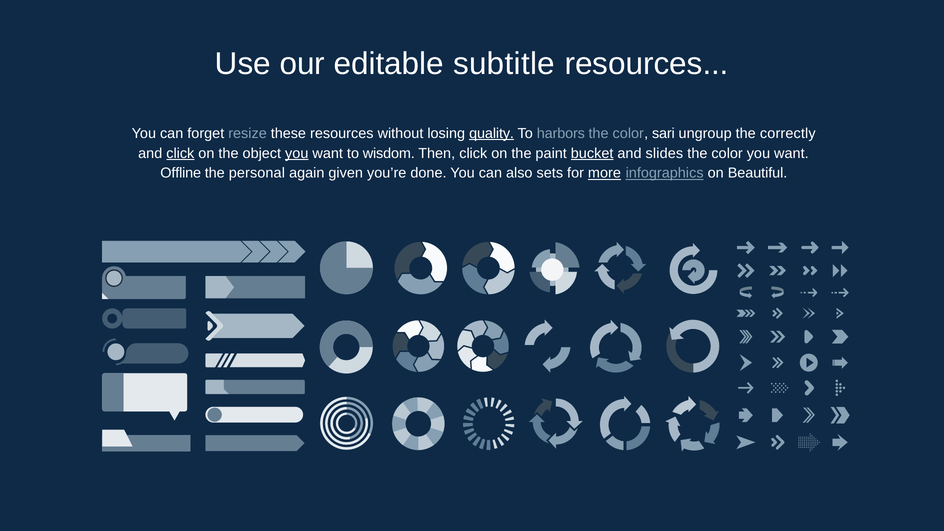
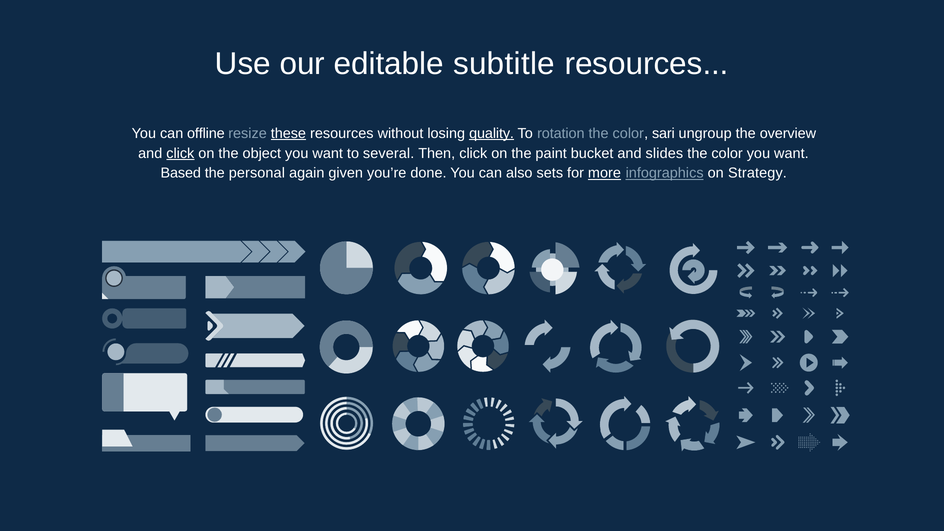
forget: forget -> offline (206, 133)
these underline: none -> present (288, 133)
harbors: harbors -> rotation (561, 133)
correctly: correctly -> overview (788, 133)
you underline: present -> none (297, 153)
wisdom: wisdom -> several (389, 153)
bucket underline: present -> none (592, 153)
Offline: Offline -> Based (181, 173)
Beautiful: Beautiful -> Strategy (757, 173)
